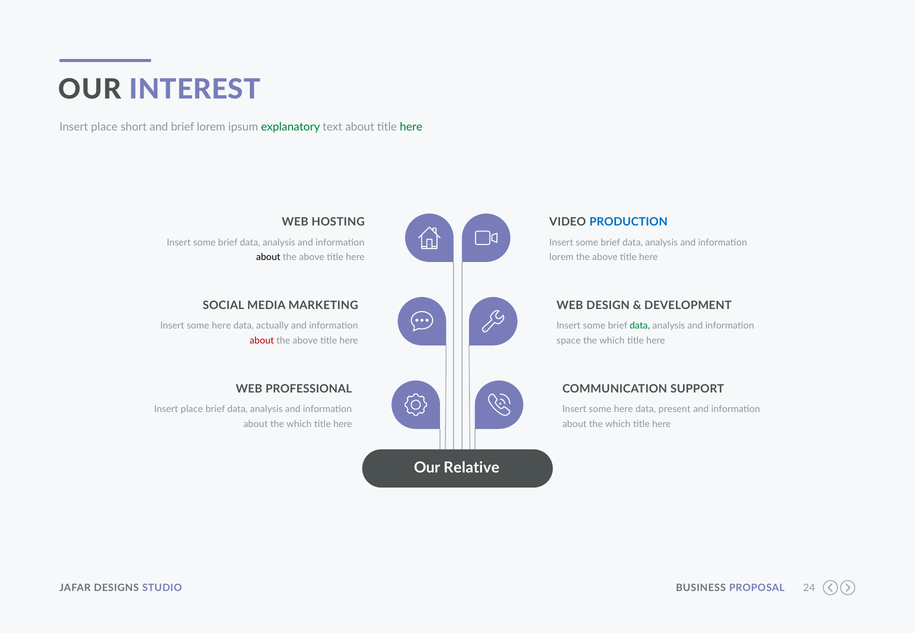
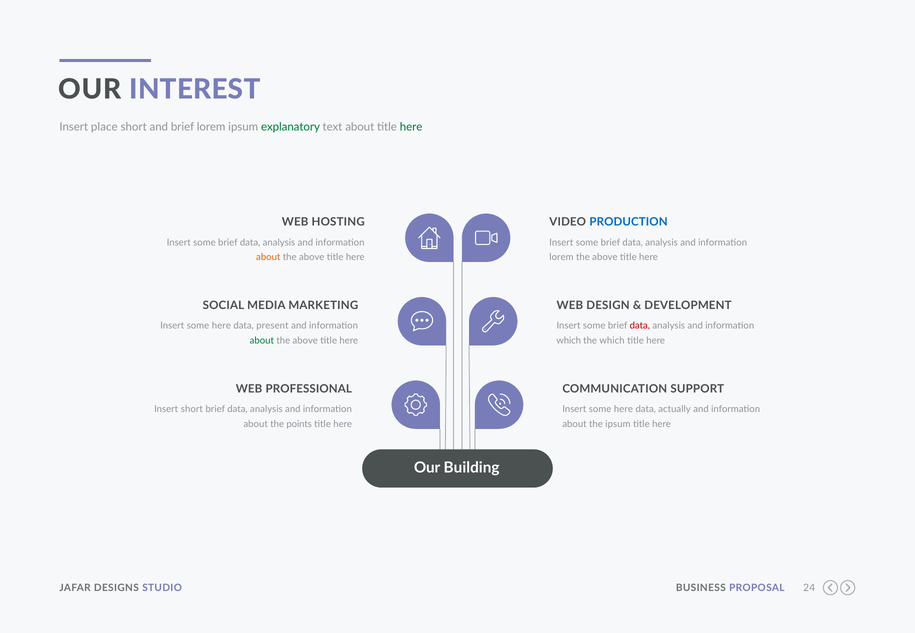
about colour: black -> orange (268, 257)
actually: actually -> present (272, 326)
data colour: green -> red (640, 326)
about colour: red -> green (262, 341)
space: space -> which (569, 341)
place: place -> short (192, 410)
present: present -> actually (675, 410)
which: which -> points (299, 424)
which: which -> ipsum (618, 424)
Relative: Relative -> Building (472, 468)
